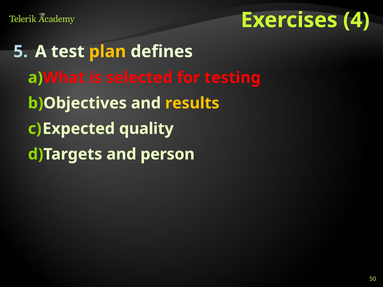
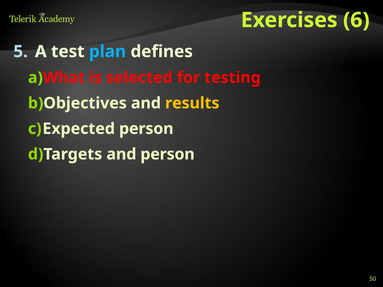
4: 4 -> 6 (356, 20)
plan colour: yellow -> light blue (108, 52)
quality: quality -> person (146, 129)
